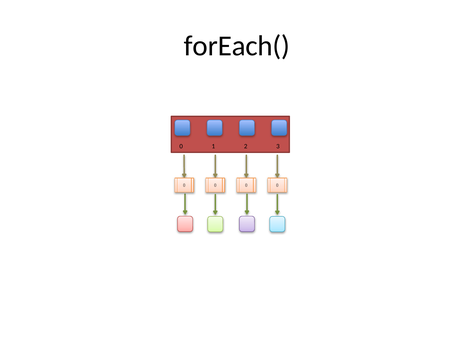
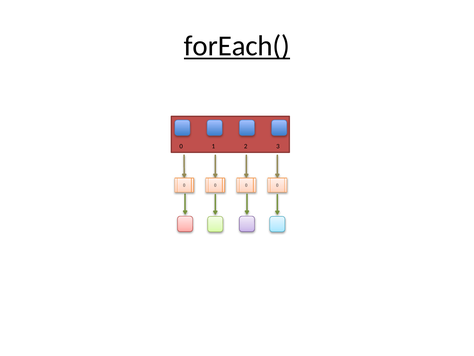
forEach( underline: none -> present (237, 46)
